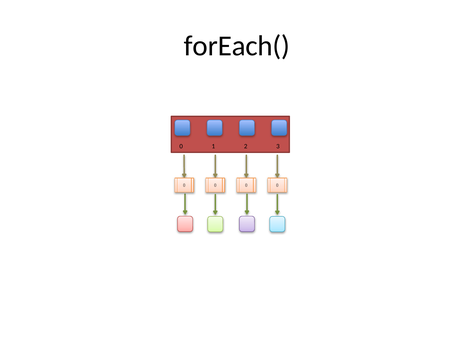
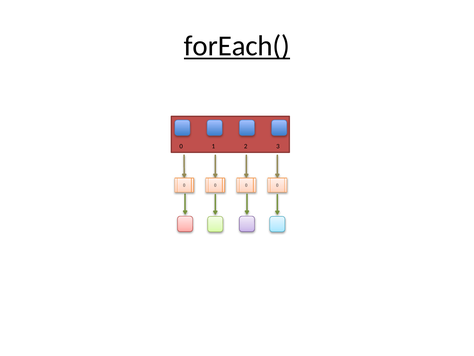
forEach( underline: none -> present (237, 46)
